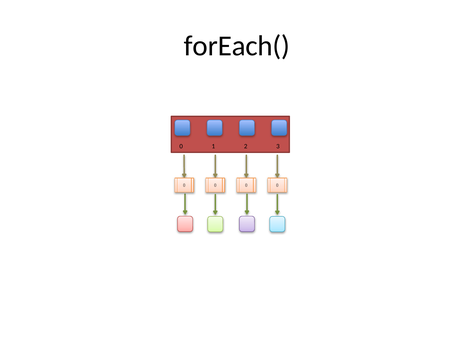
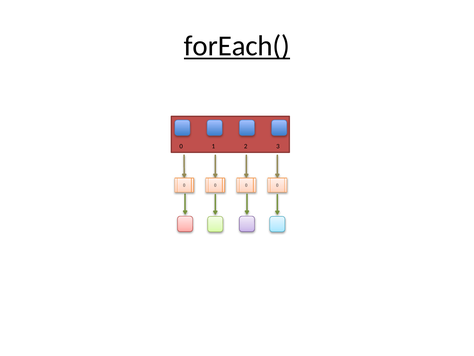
forEach( underline: none -> present (237, 46)
